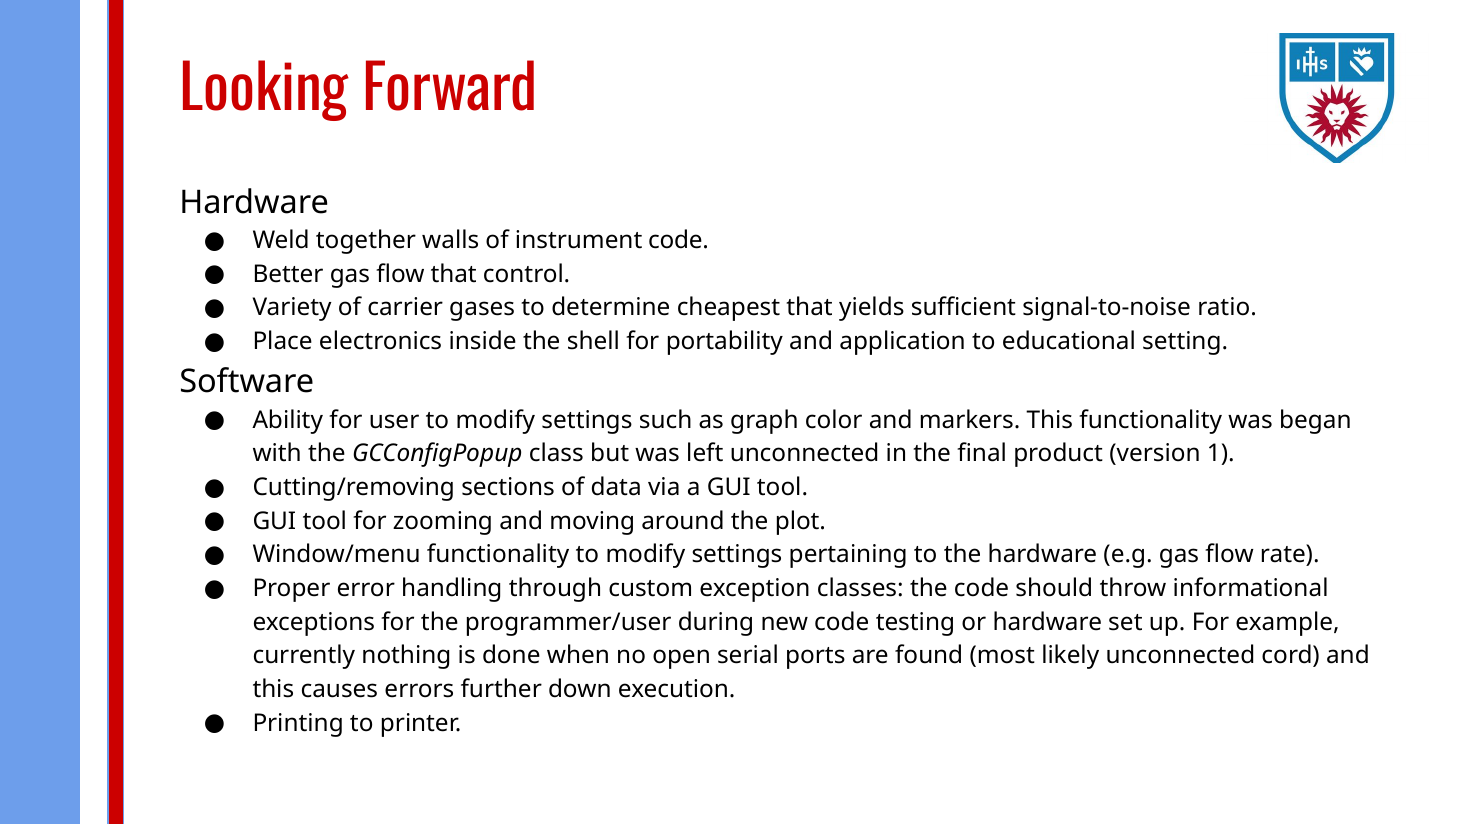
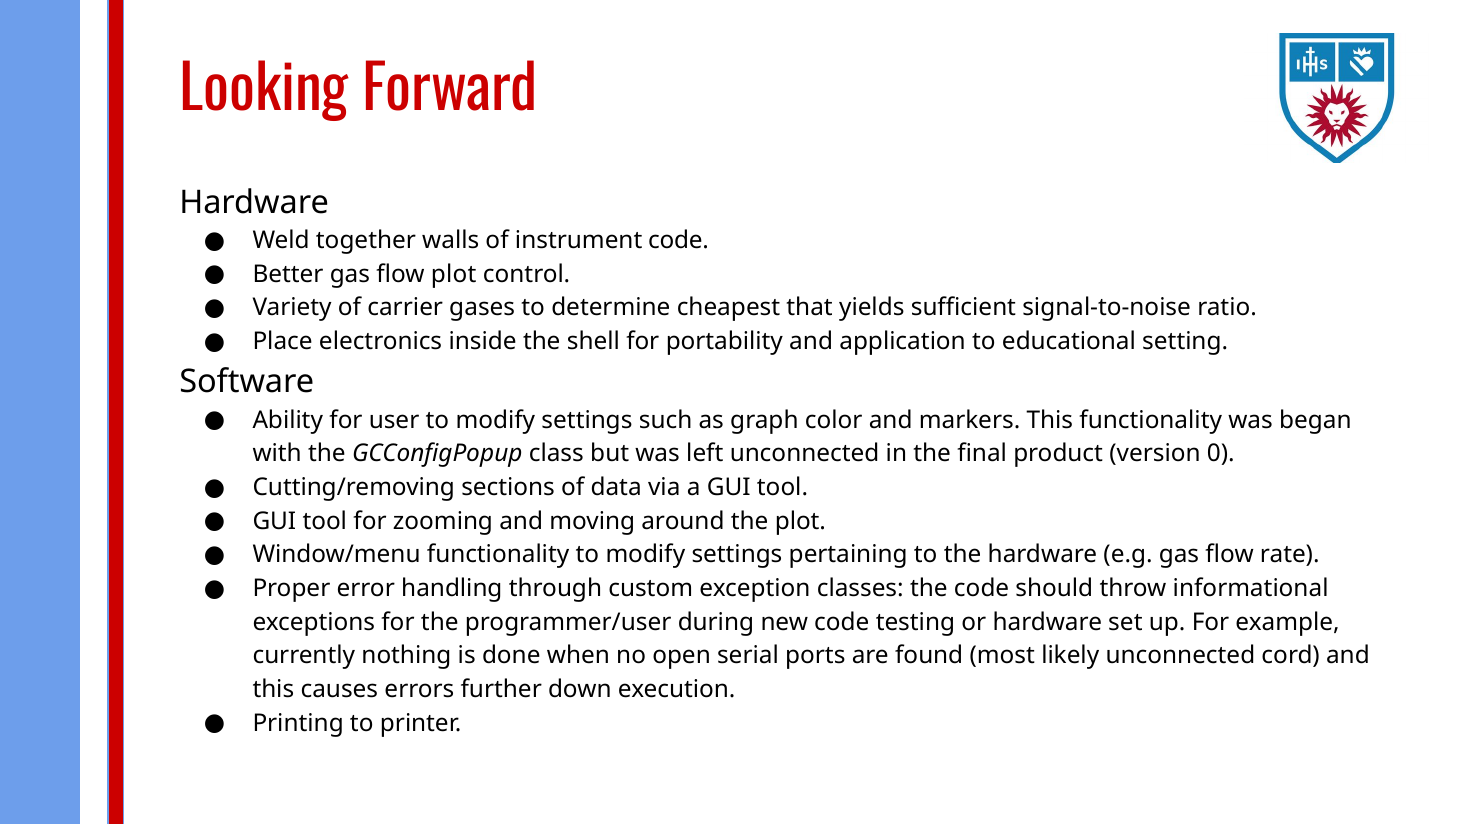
flow that: that -> plot (454, 274)
1: 1 -> 0 (1221, 453)
